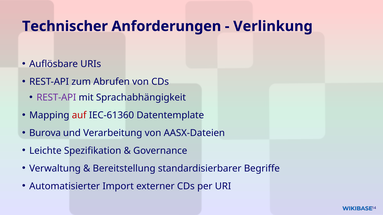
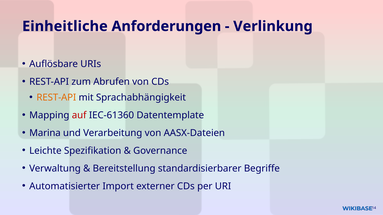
Technischer: Technischer -> Einheitliche (65, 26)
REST-API colour: purple -> orange (56, 98)
Burova: Burova -> Marina (45, 133)
